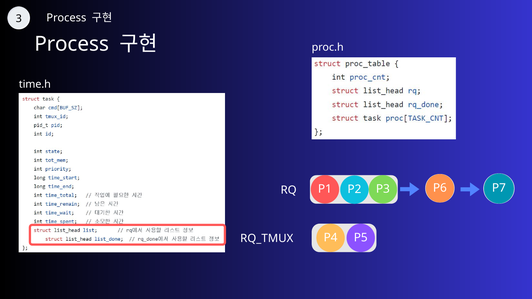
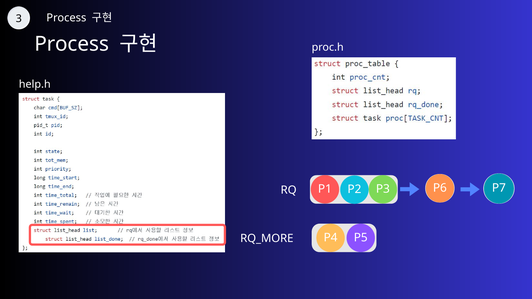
time.h: time.h -> help.h (35, 84)
RQ_TMUX: RQ_TMUX -> RQ_MORE (267, 239)
